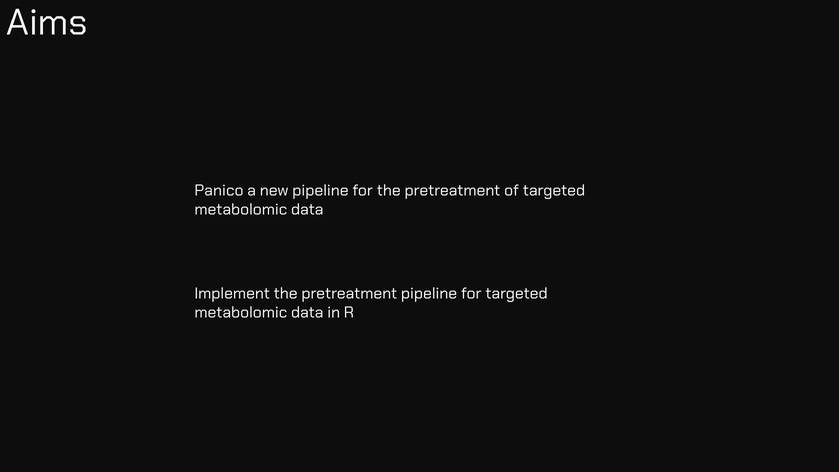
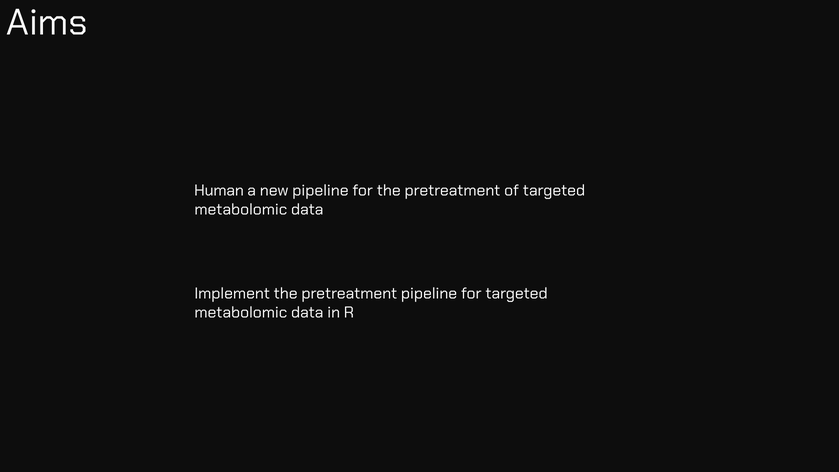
Panico: Panico -> Human (219, 191)
